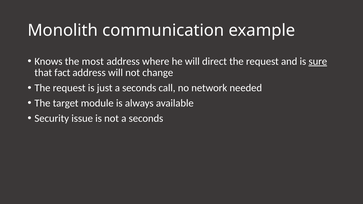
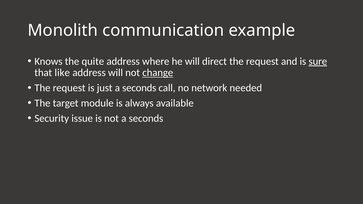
most: most -> quite (93, 61)
fact: fact -> like (62, 73)
change underline: none -> present (158, 73)
